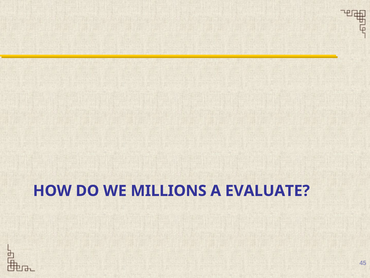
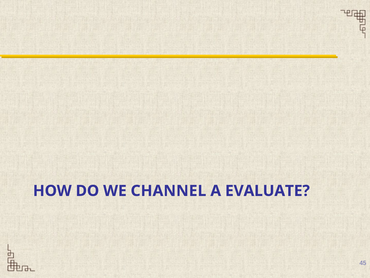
MILLIONS: MILLIONS -> CHANNEL (168, 191)
